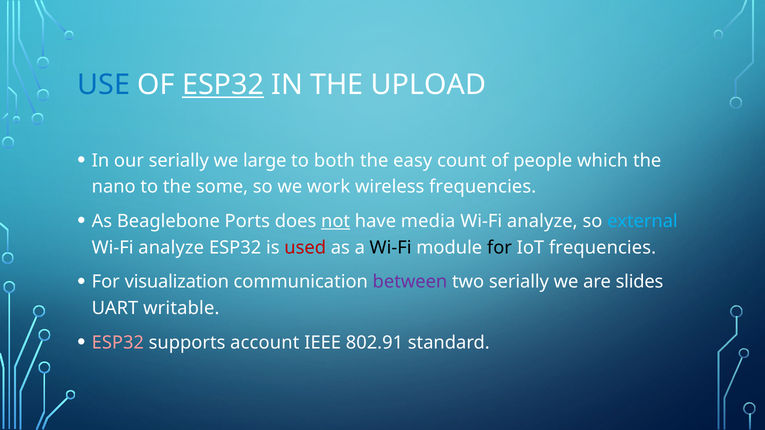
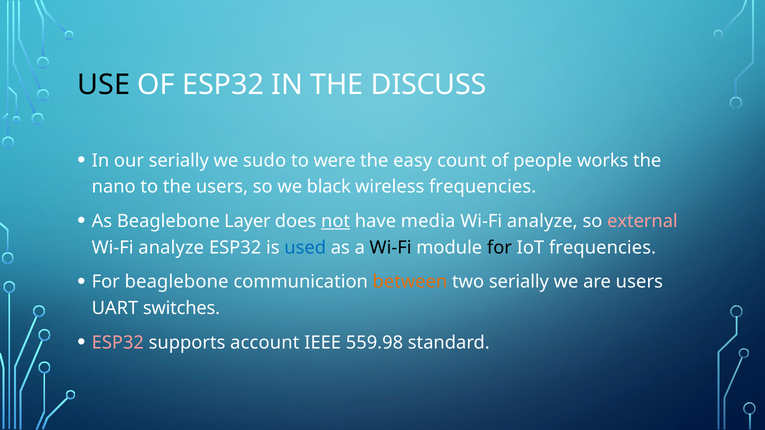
USE colour: blue -> black (104, 85)
ESP32 underline: present -> none (223, 85)
UPLOAD: UPLOAD -> DISCUSS (429, 85)
large: large -> sudo (265, 161)
both: both -> were (335, 161)
which: which -> works (603, 161)
the some: some -> users (222, 187)
work: work -> black (329, 187)
Ports: Ports -> Layer (247, 221)
external colour: light blue -> pink (642, 221)
used colour: red -> blue (305, 248)
For visualization: visualization -> beaglebone (177, 282)
between colour: purple -> orange (410, 282)
are slides: slides -> users (639, 282)
writable: writable -> switches (181, 308)
802.91: 802.91 -> 559.98 (374, 343)
